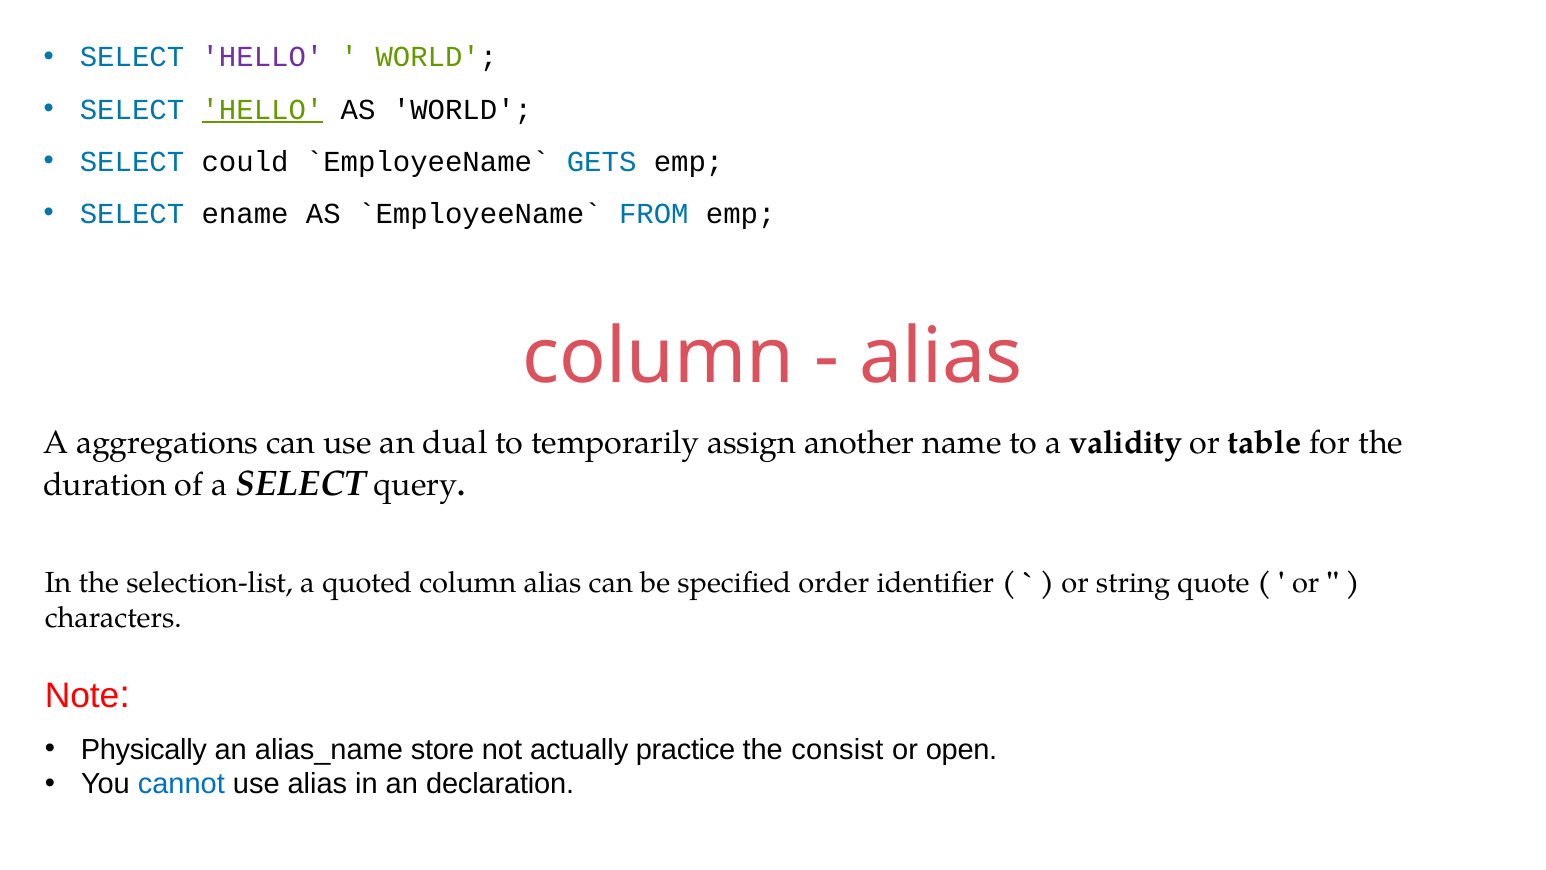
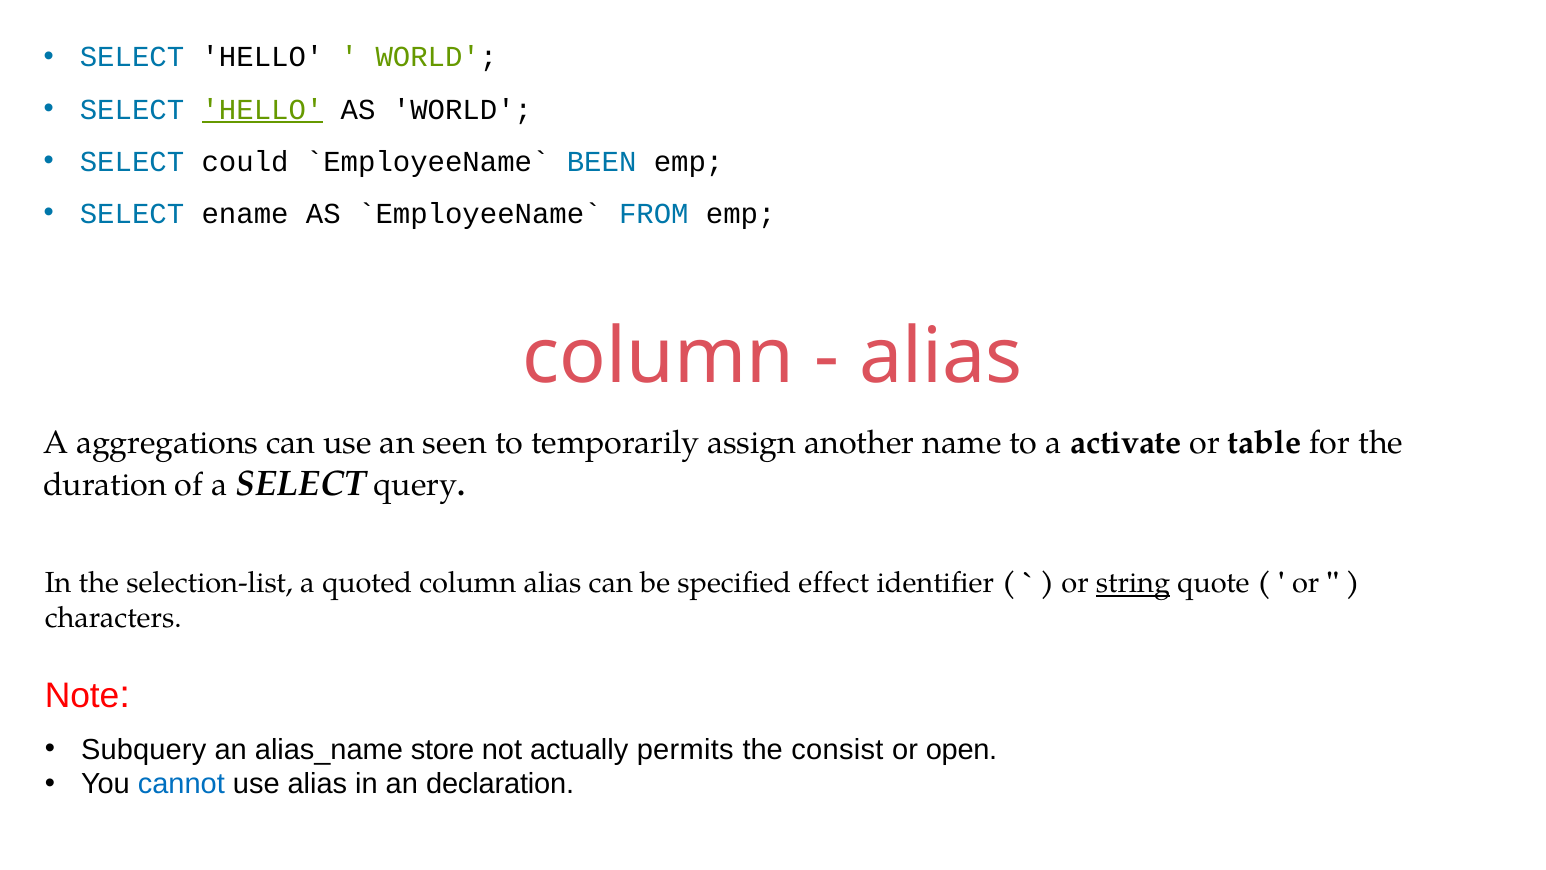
HELLO colour: purple -> black (262, 57)
GETS: GETS -> BEEN (602, 162)
dual: dual -> seen (455, 443)
validity: validity -> activate (1126, 443)
order: order -> effect (834, 583)
string underline: none -> present (1133, 583)
Physically: Physically -> Subquery (144, 749)
practice: practice -> permits (685, 749)
